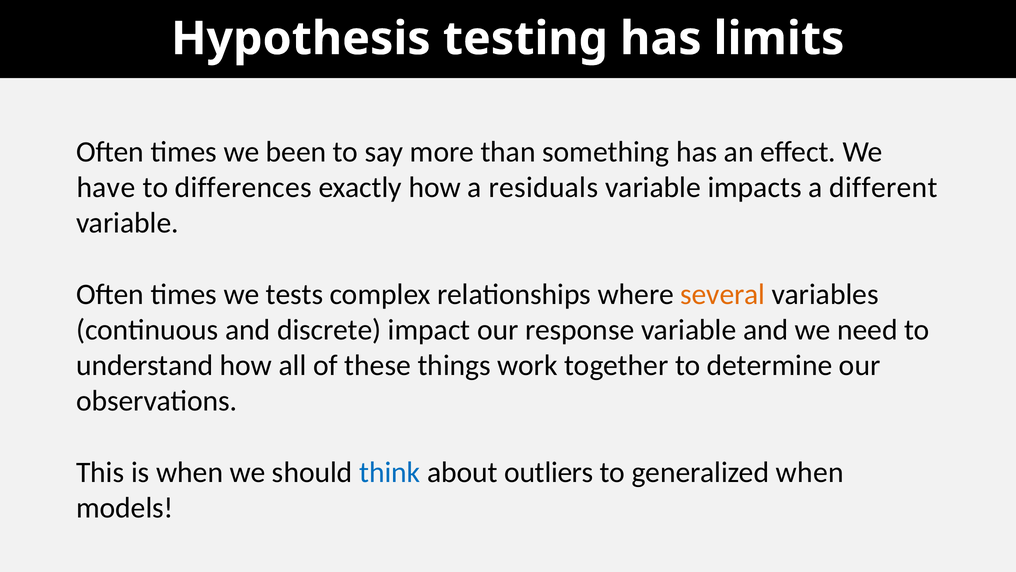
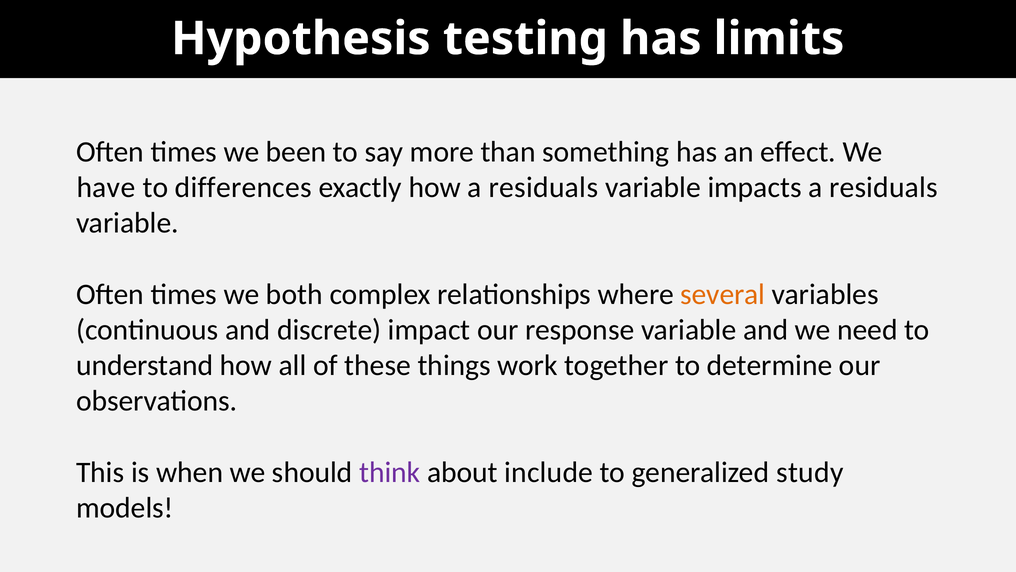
impacts a different: different -> residuals (884, 187)
tests: tests -> both (294, 294)
think colour: blue -> purple (390, 472)
outliers: outliers -> include (549, 472)
generalized when: when -> study (810, 472)
